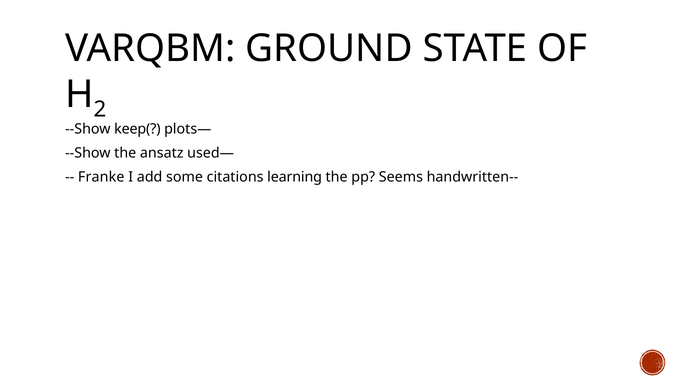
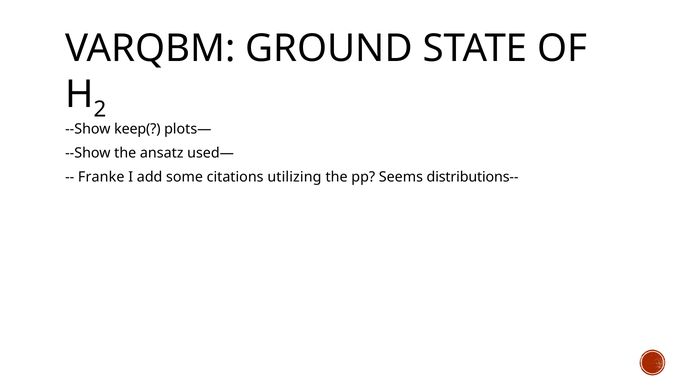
learning: learning -> utilizing (294, 177)
handwritten--: handwritten-- -> distributions-- (473, 177)
